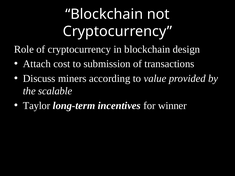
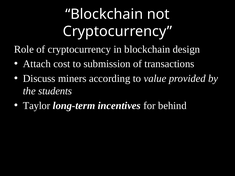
scalable: scalable -> students (55, 91)
winner: winner -> behind (172, 106)
